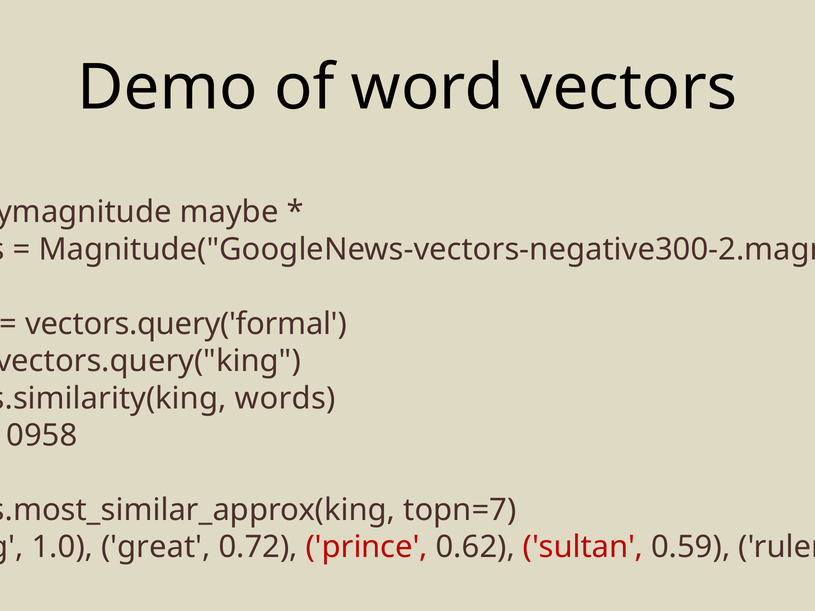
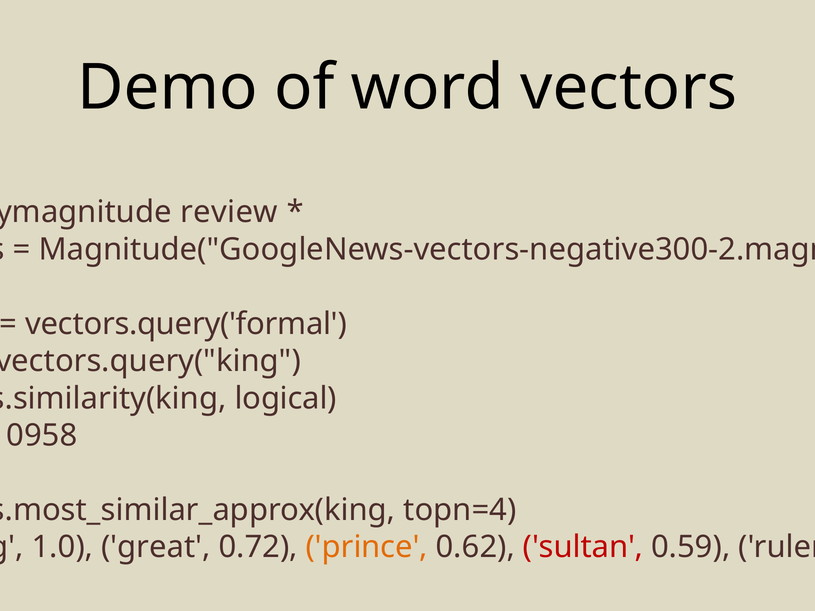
maybe: maybe -> review (229, 212)
words: words -> logical (286, 398)
topn=7: topn=7 -> topn=4 (460, 510)
prince colour: red -> orange (367, 547)
